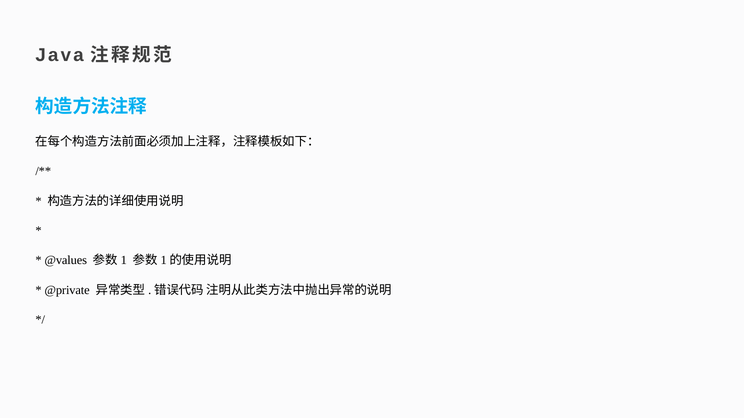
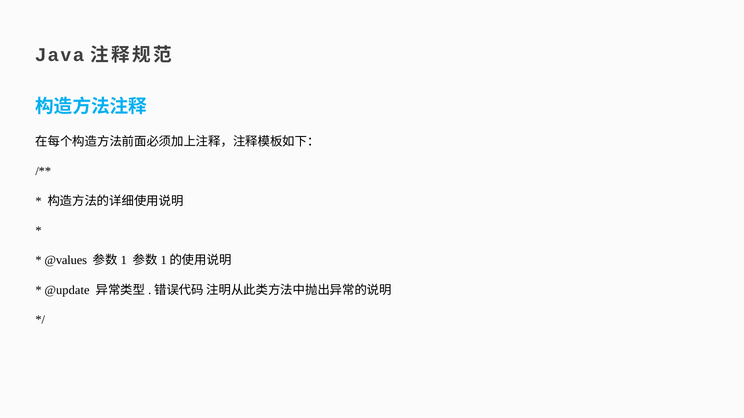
@private: @private -> @update (67, 290)
